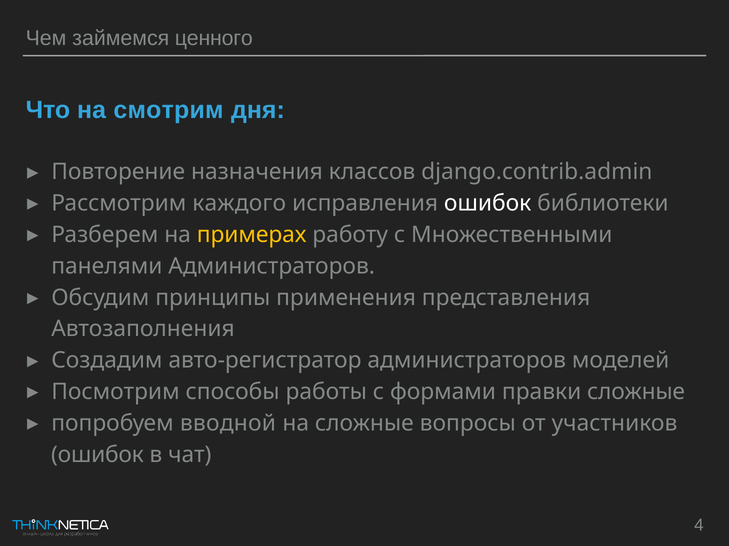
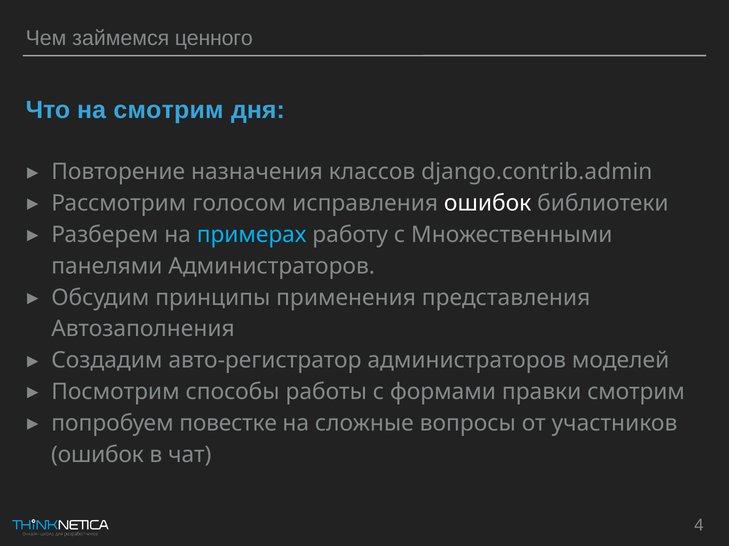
каждого: каждого -> голосом (239, 204)
примерах colour: yellow -> light blue (252, 235)
правки сложные: сложные -> смотрим (636, 392)
вводной: вводной -> повестке (228, 424)
